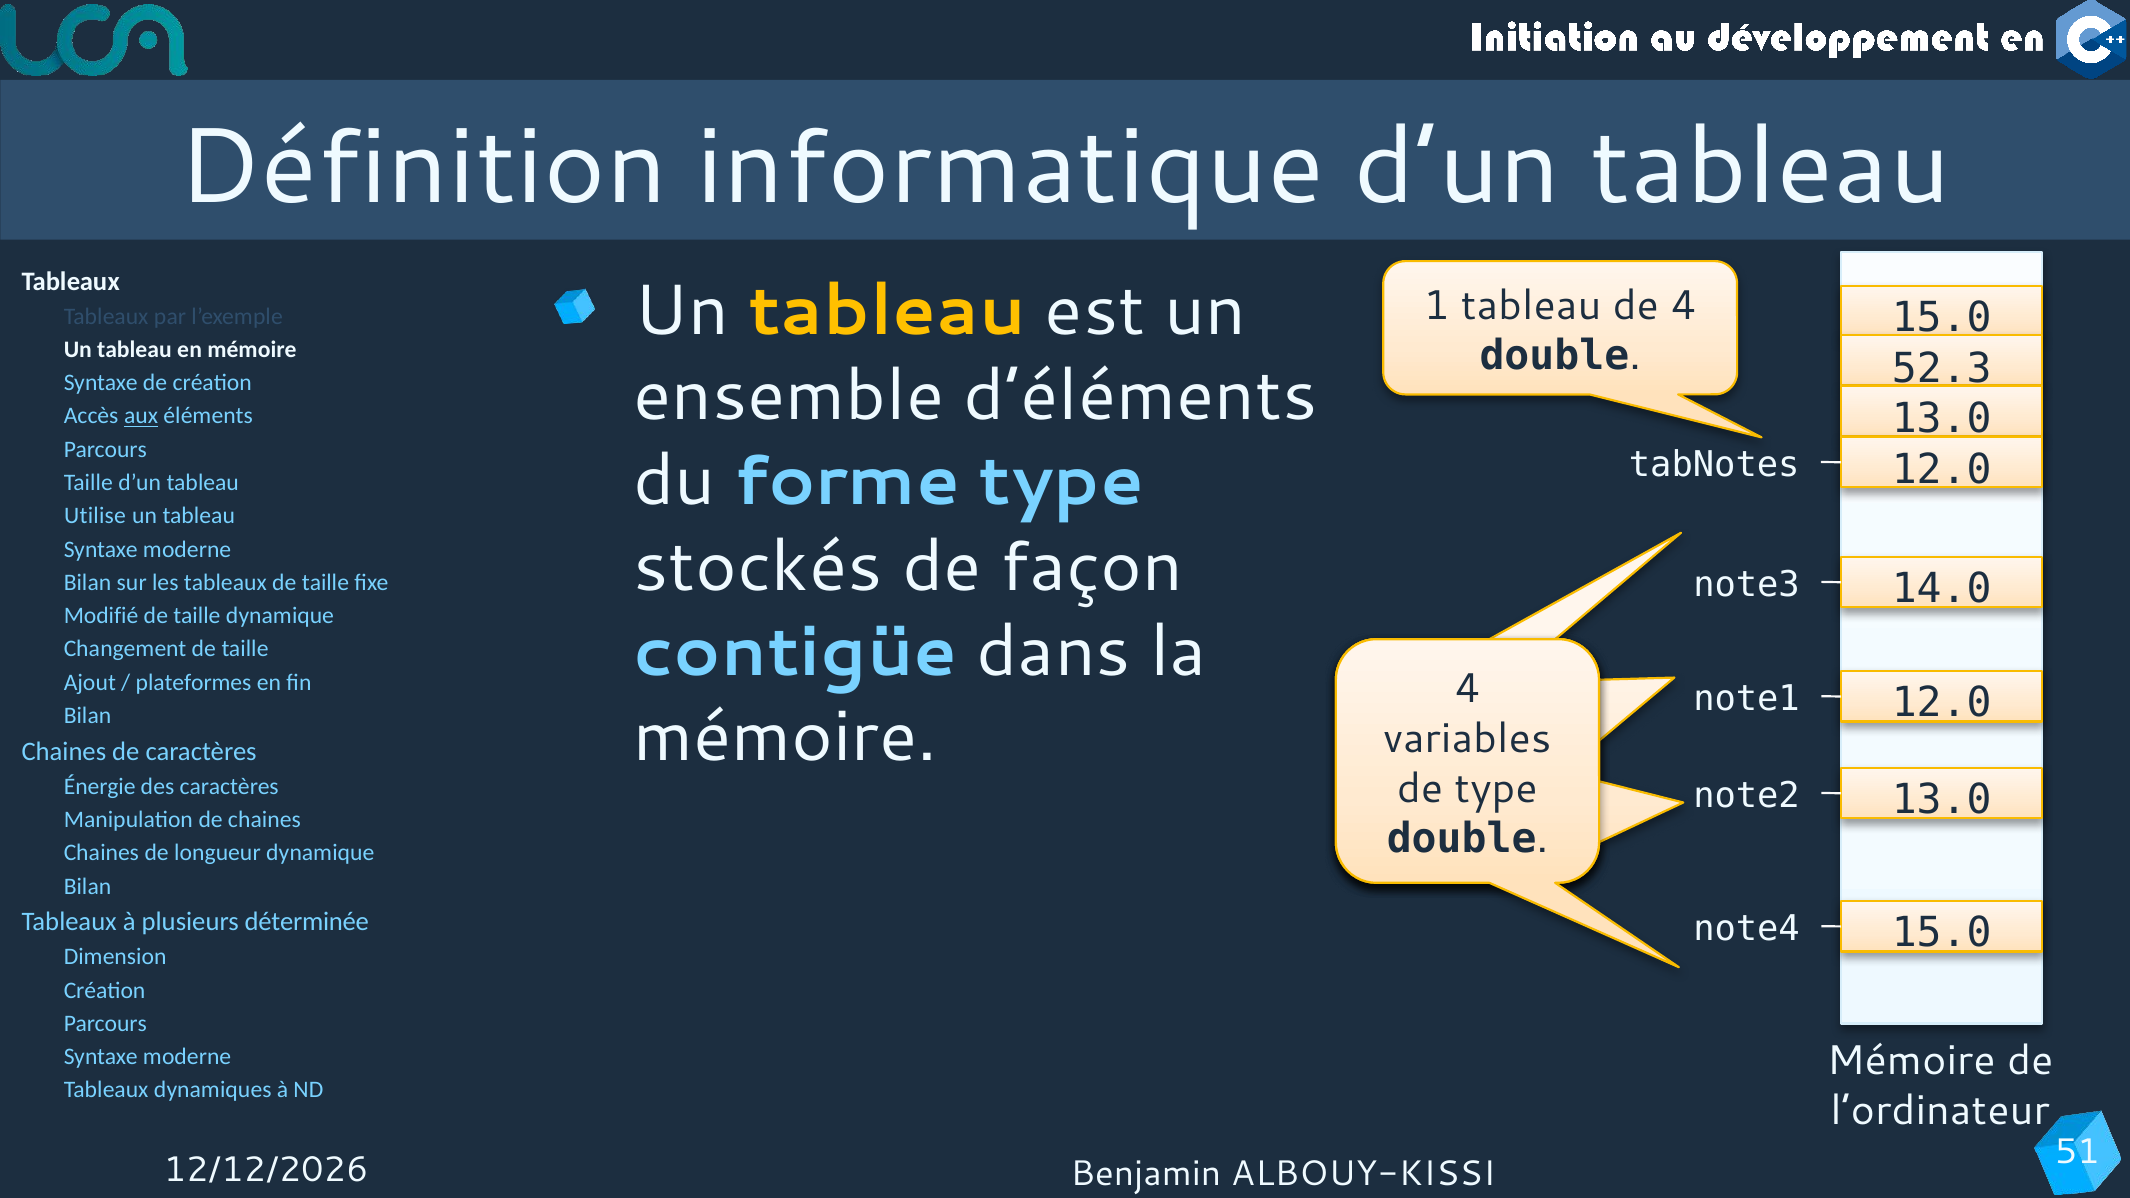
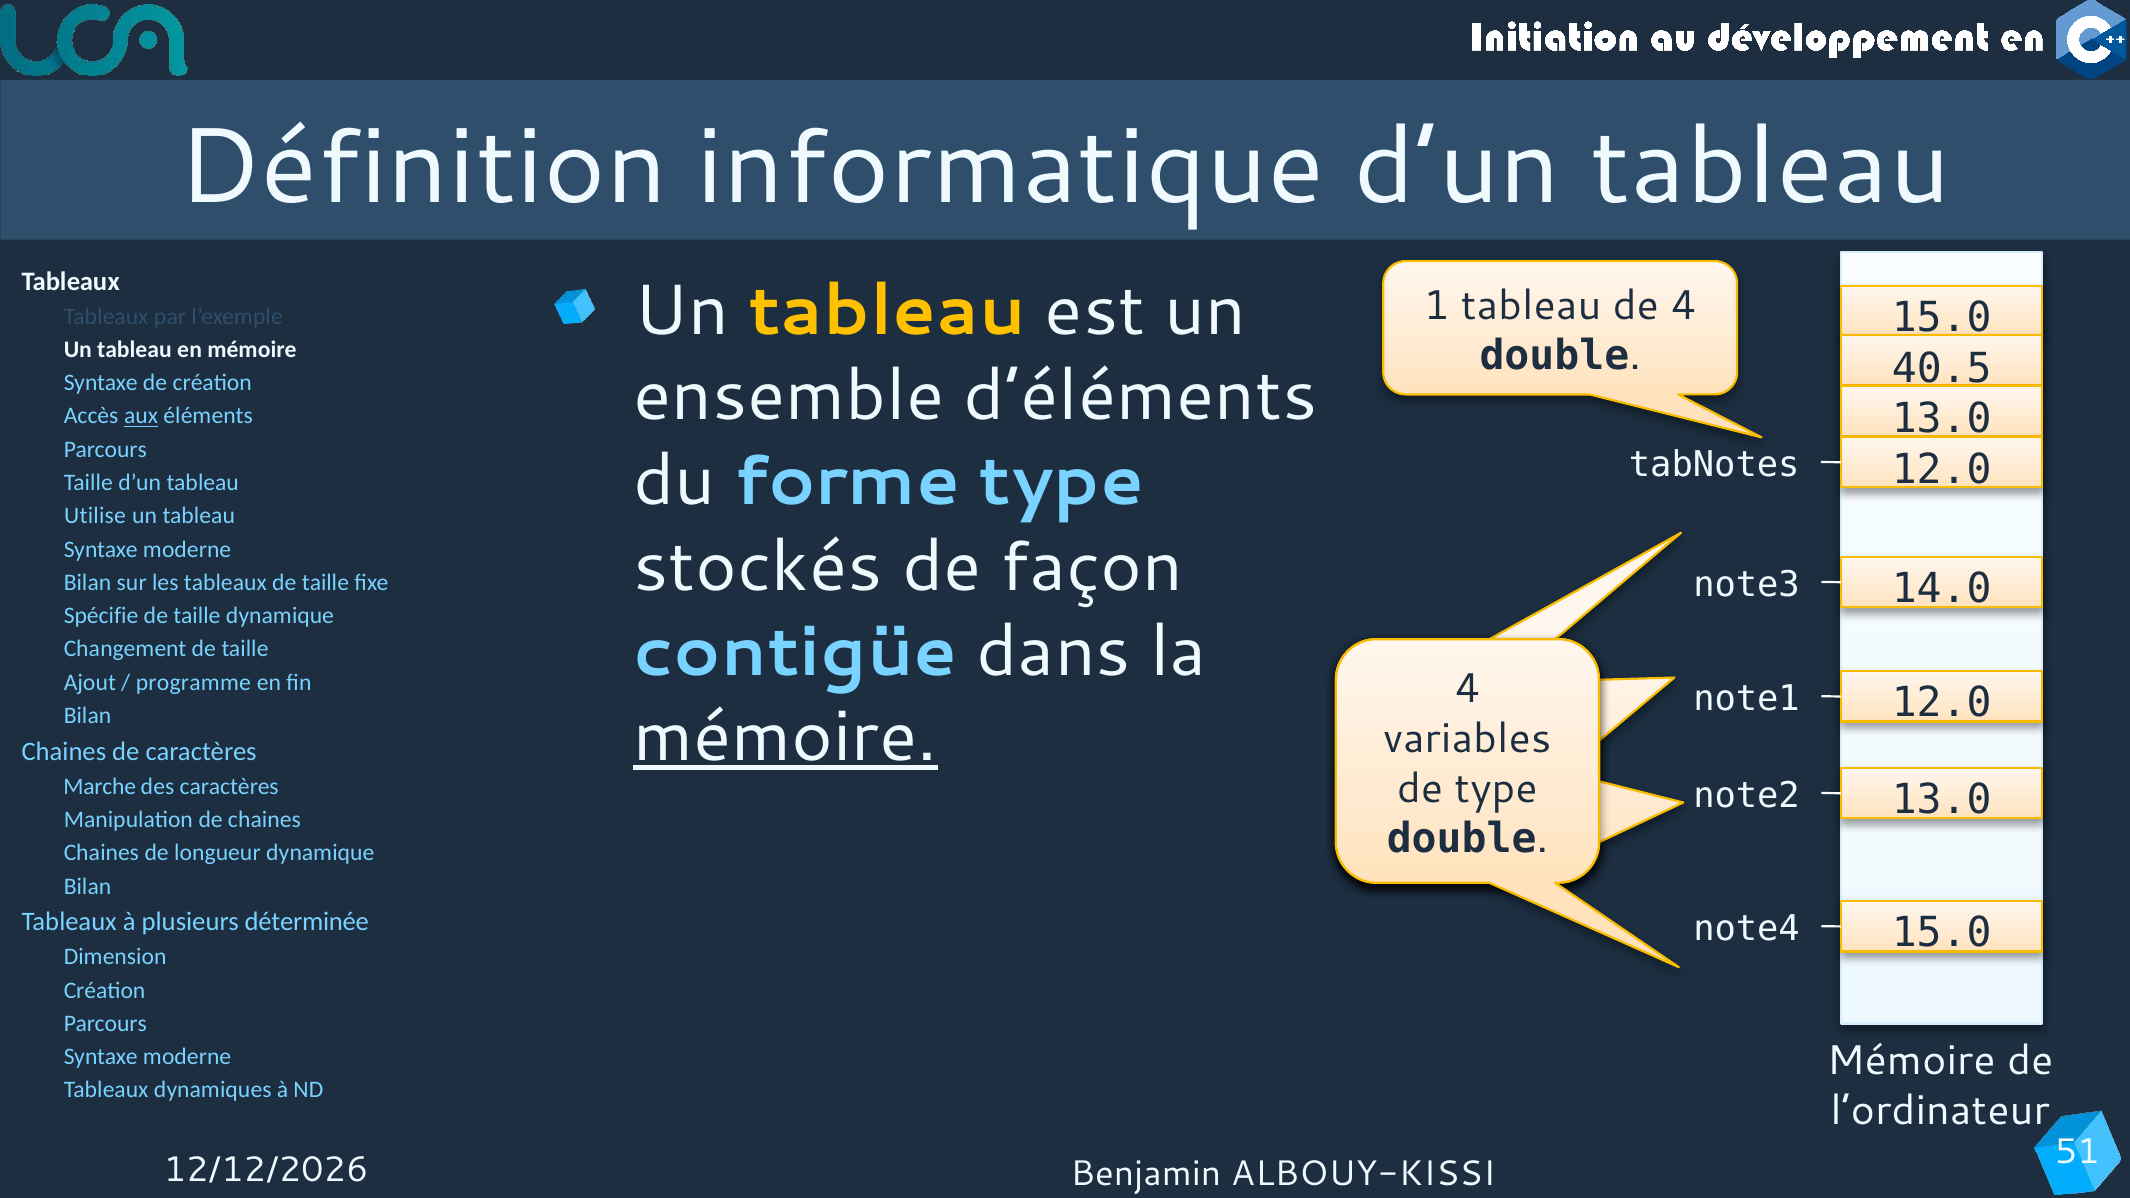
52.3: 52.3 -> 40.5 (1942, 369)
Modifié: Modifié -> Spécifie (101, 616)
plateformes: plateformes -> programme (193, 683)
mémoire underline: none -> present (786, 737)
Énergie: Énergie -> Marche (100, 787)
